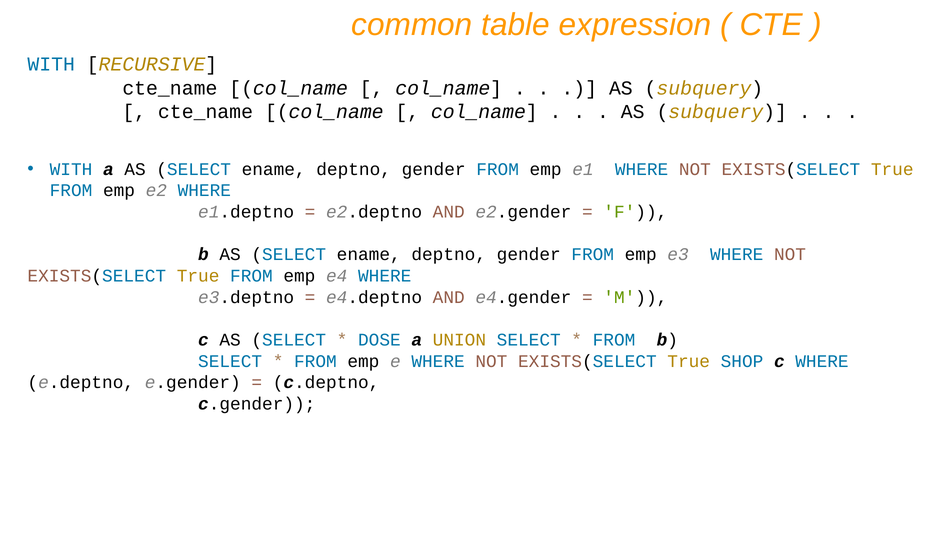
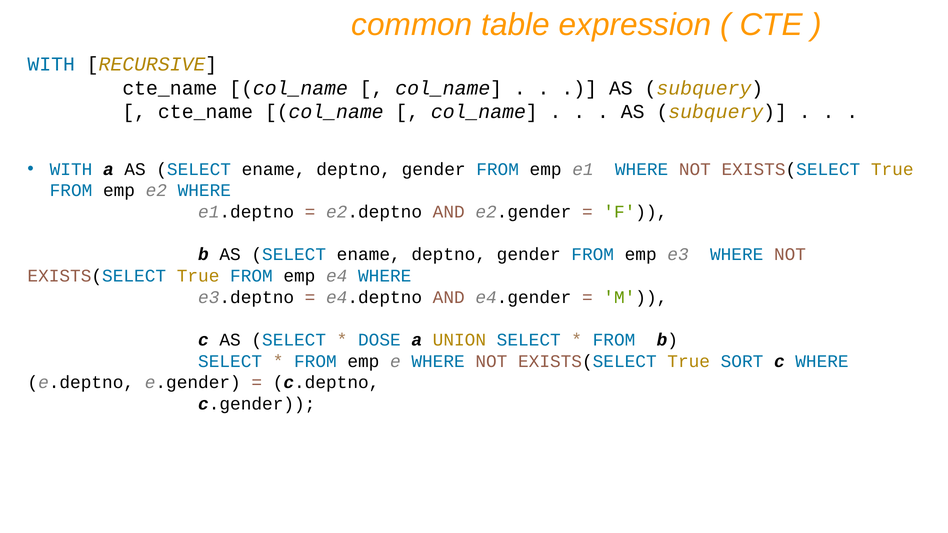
SHOP: SHOP -> SORT (742, 361)
